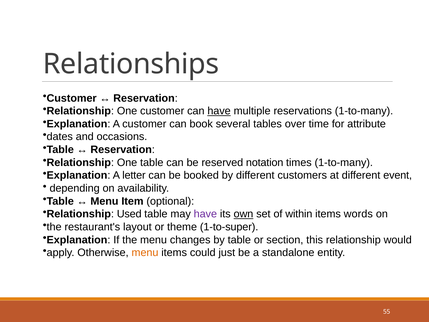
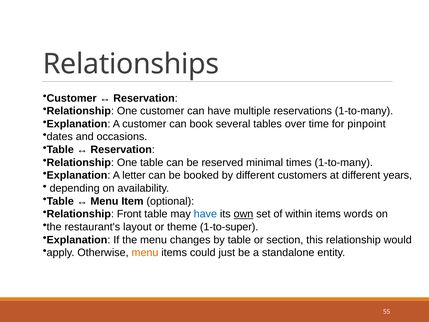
have underline: present -> none (219, 111)
attribute: attribute -> pinpoint (367, 124)
notation: notation -> minimal (265, 162)
event: event -> years (398, 175)
Used: Used -> Front (129, 214)
have colour: purple -> blue (205, 214)
